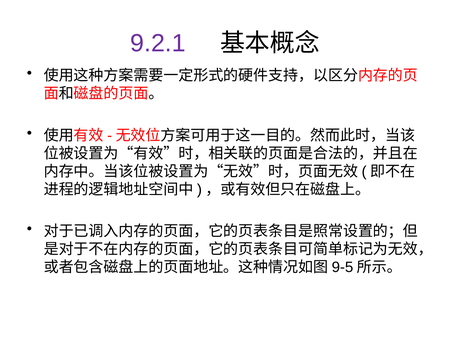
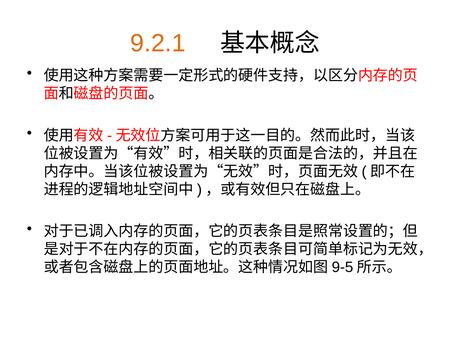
9.2.1 colour: purple -> orange (158, 43)
